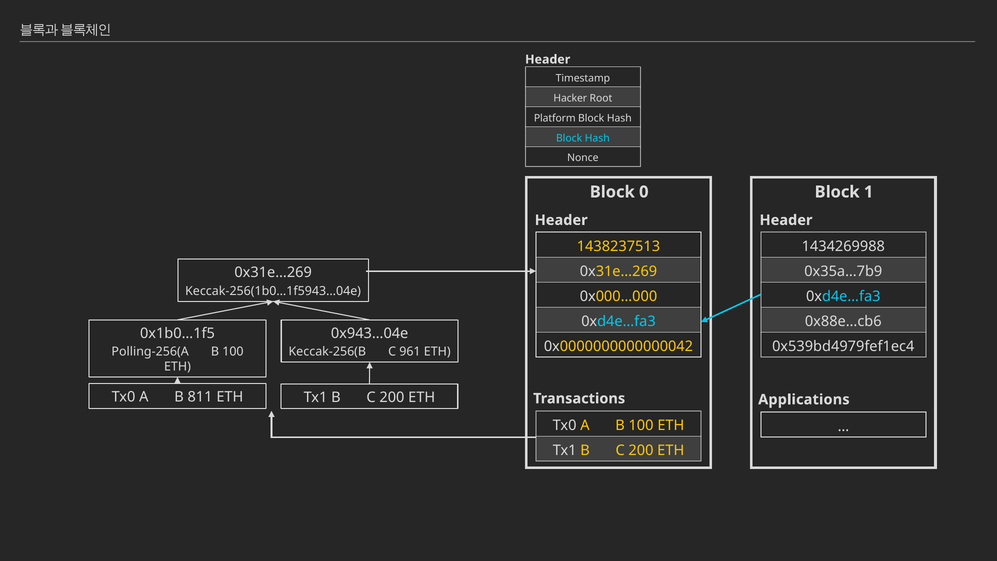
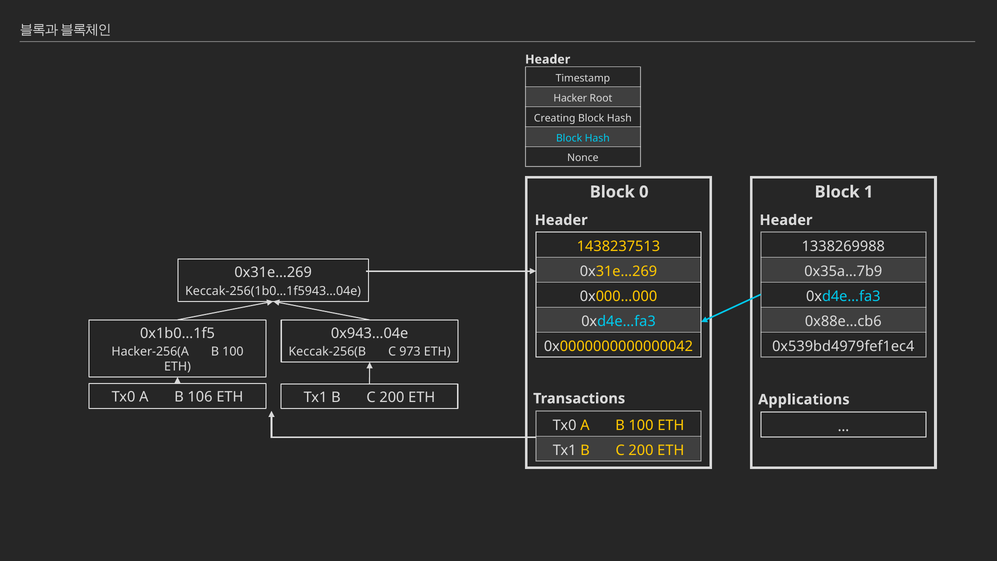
Platform: Platform -> Creating (555, 118)
1434269988: 1434269988 -> 1338269988 (843, 246)
Polling-256(A: Polling-256(A -> Hacker-256(A (150, 352)
961: 961 -> 973 (410, 352)
811: 811 -> 106 (200, 397)
